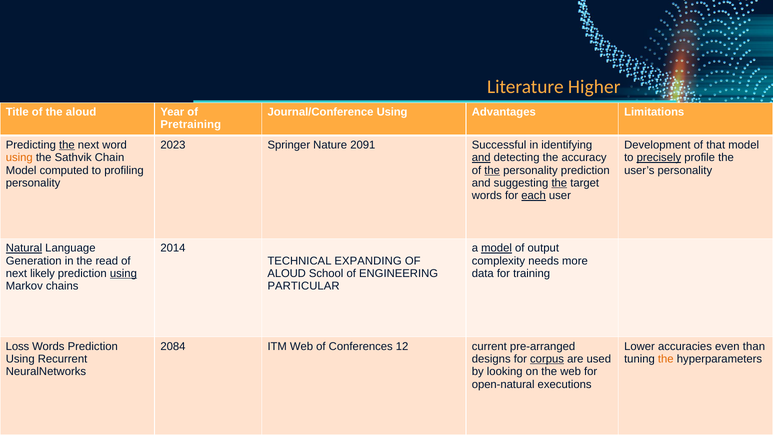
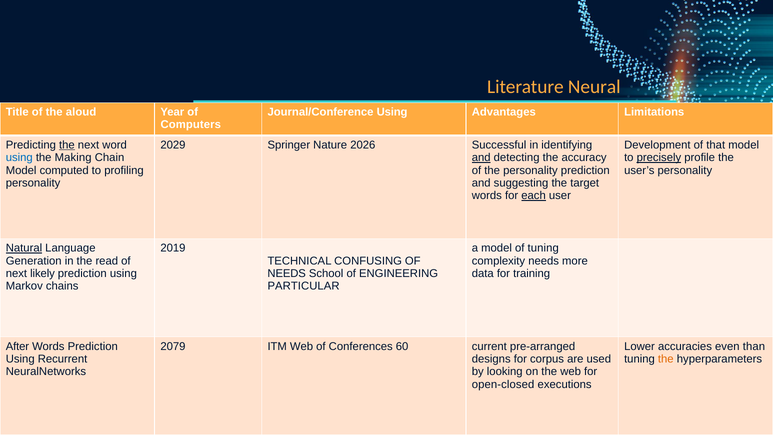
Higher: Higher -> Neural (594, 87)
Pretraining: Pretraining -> Computers (191, 125)
2023: 2023 -> 2029 (173, 145)
2091: 2091 -> 2026 (363, 145)
using colour: orange -> blue (19, 158)
Sathvik: Sathvik -> Making (73, 158)
the underline: present -> none (492, 170)
the underline: present -> none (559, 183)
2014: 2014 -> 2019 (173, 248)
model underline: present -> none (497, 248)
of output: output -> tuning (543, 248)
EXPANDING: EXPANDING -> CONFUSING (368, 261)
using underline: present -> none (123, 273)
ALOUD: ALOUD -> NEEDS (287, 273)
Loss: Loss -> After (17, 346)
2084: 2084 -> 2079 (173, 346)
12: 12 -> 60 (402, 346)
corpus underline: present -> none (547, 359)
open-natural: open-natural -> open-closed (503, 384)
